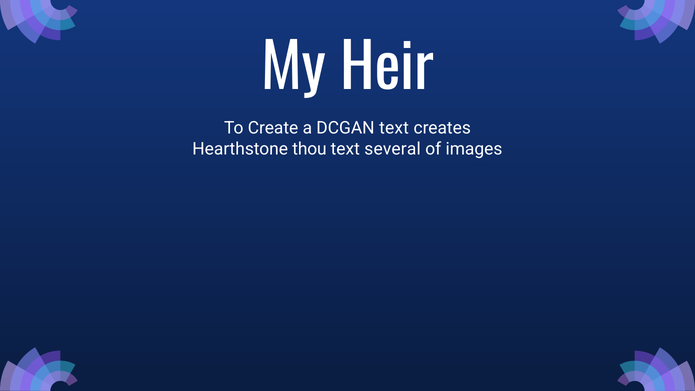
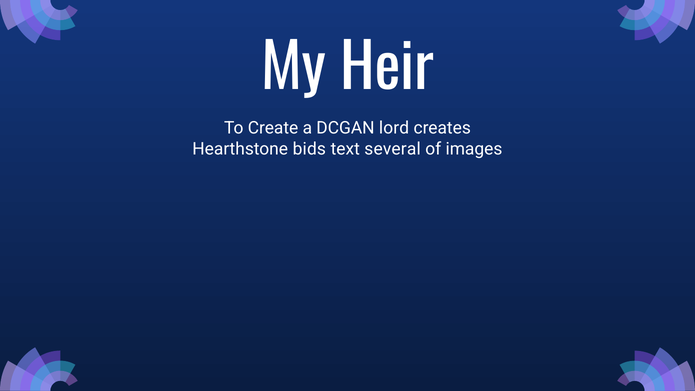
DCGAN text: text -> lord (394, 128)
thou: thou -> bids (309, 149)
